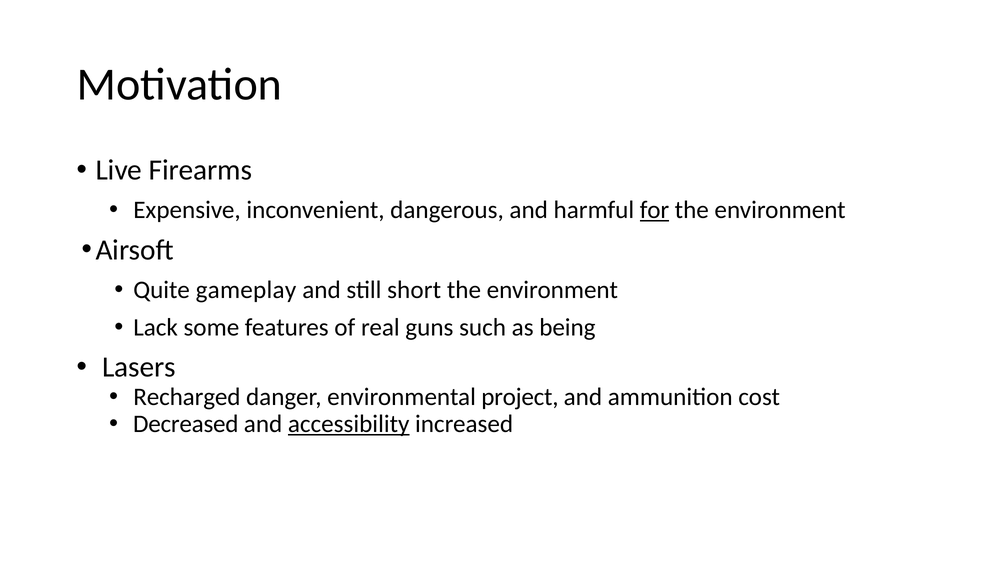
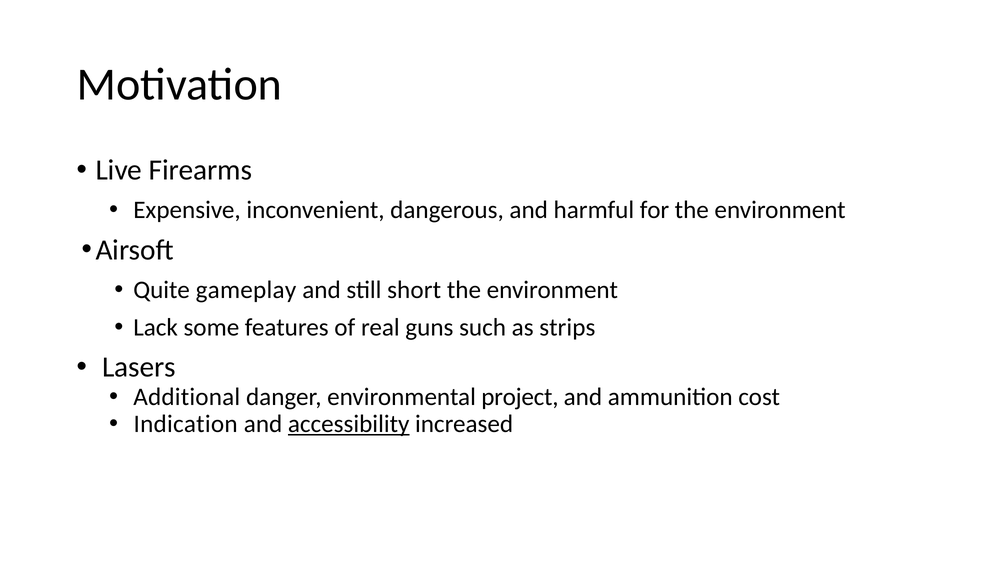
for underline: present -> none (655, 210)
being: being -> strips (567, 327)
Recharged: Recharged -> Additional (187, 397)
Decreased: Decreased -> Indication (186, 424)
